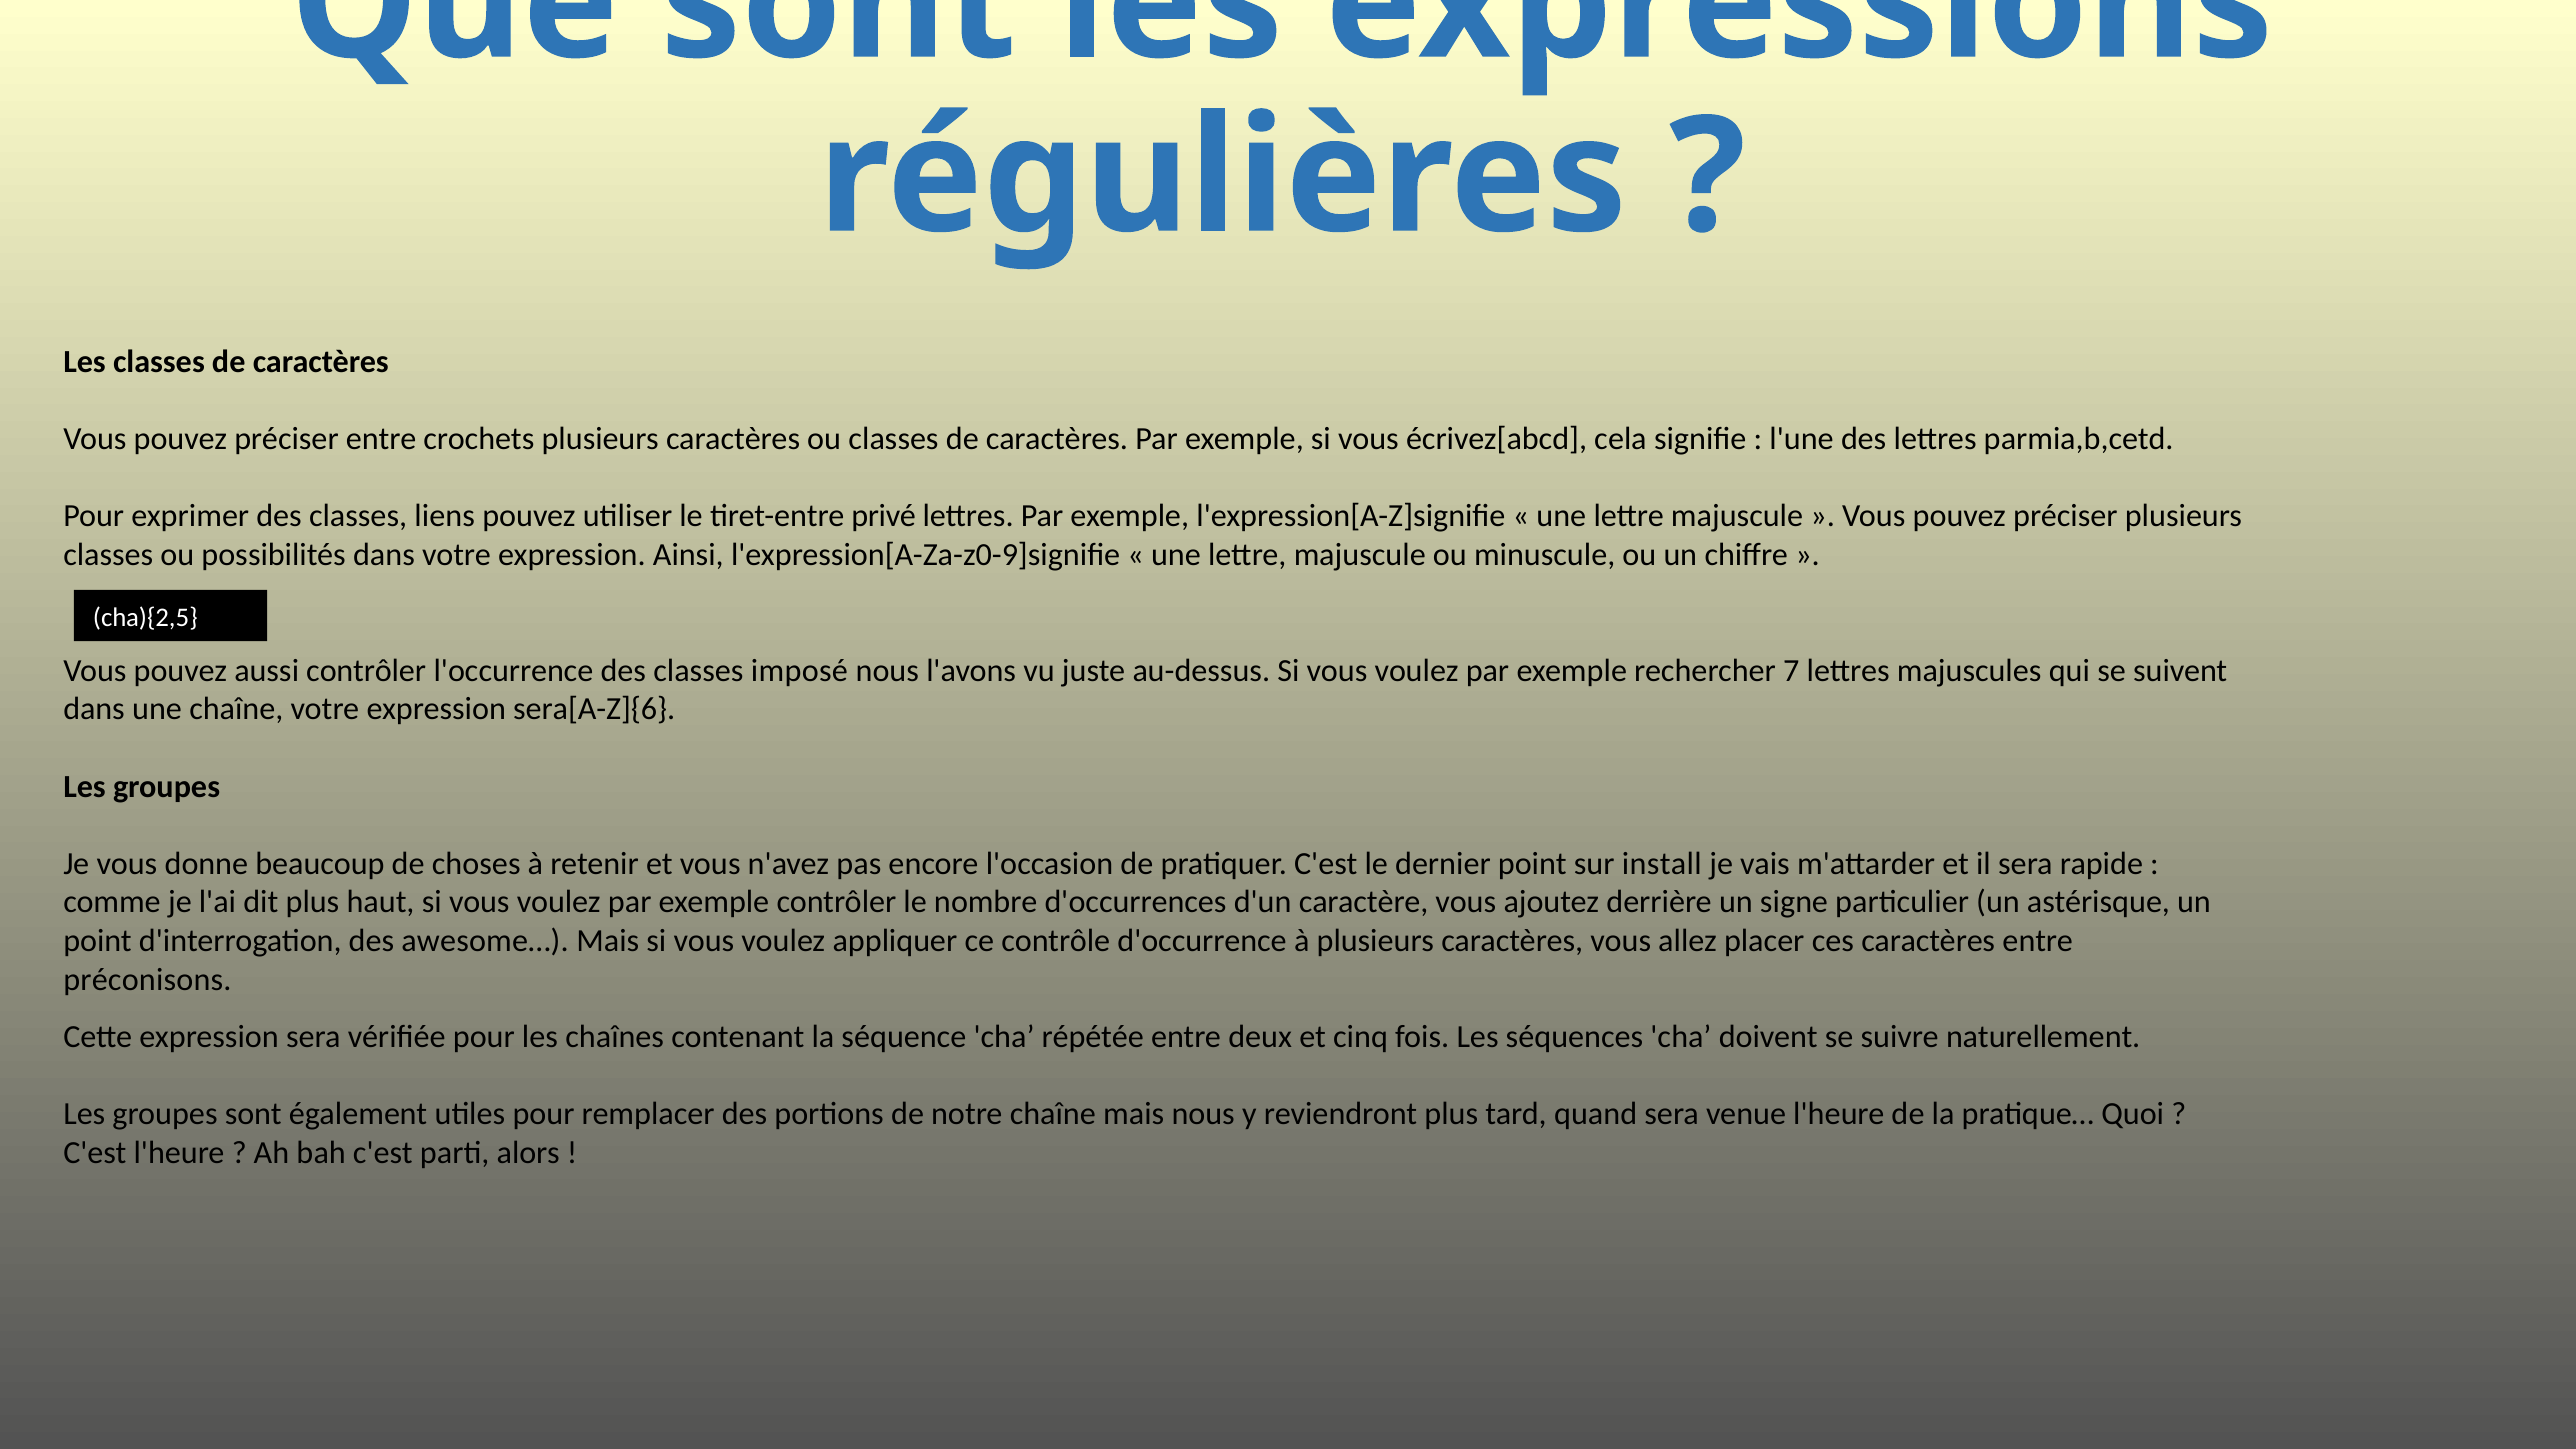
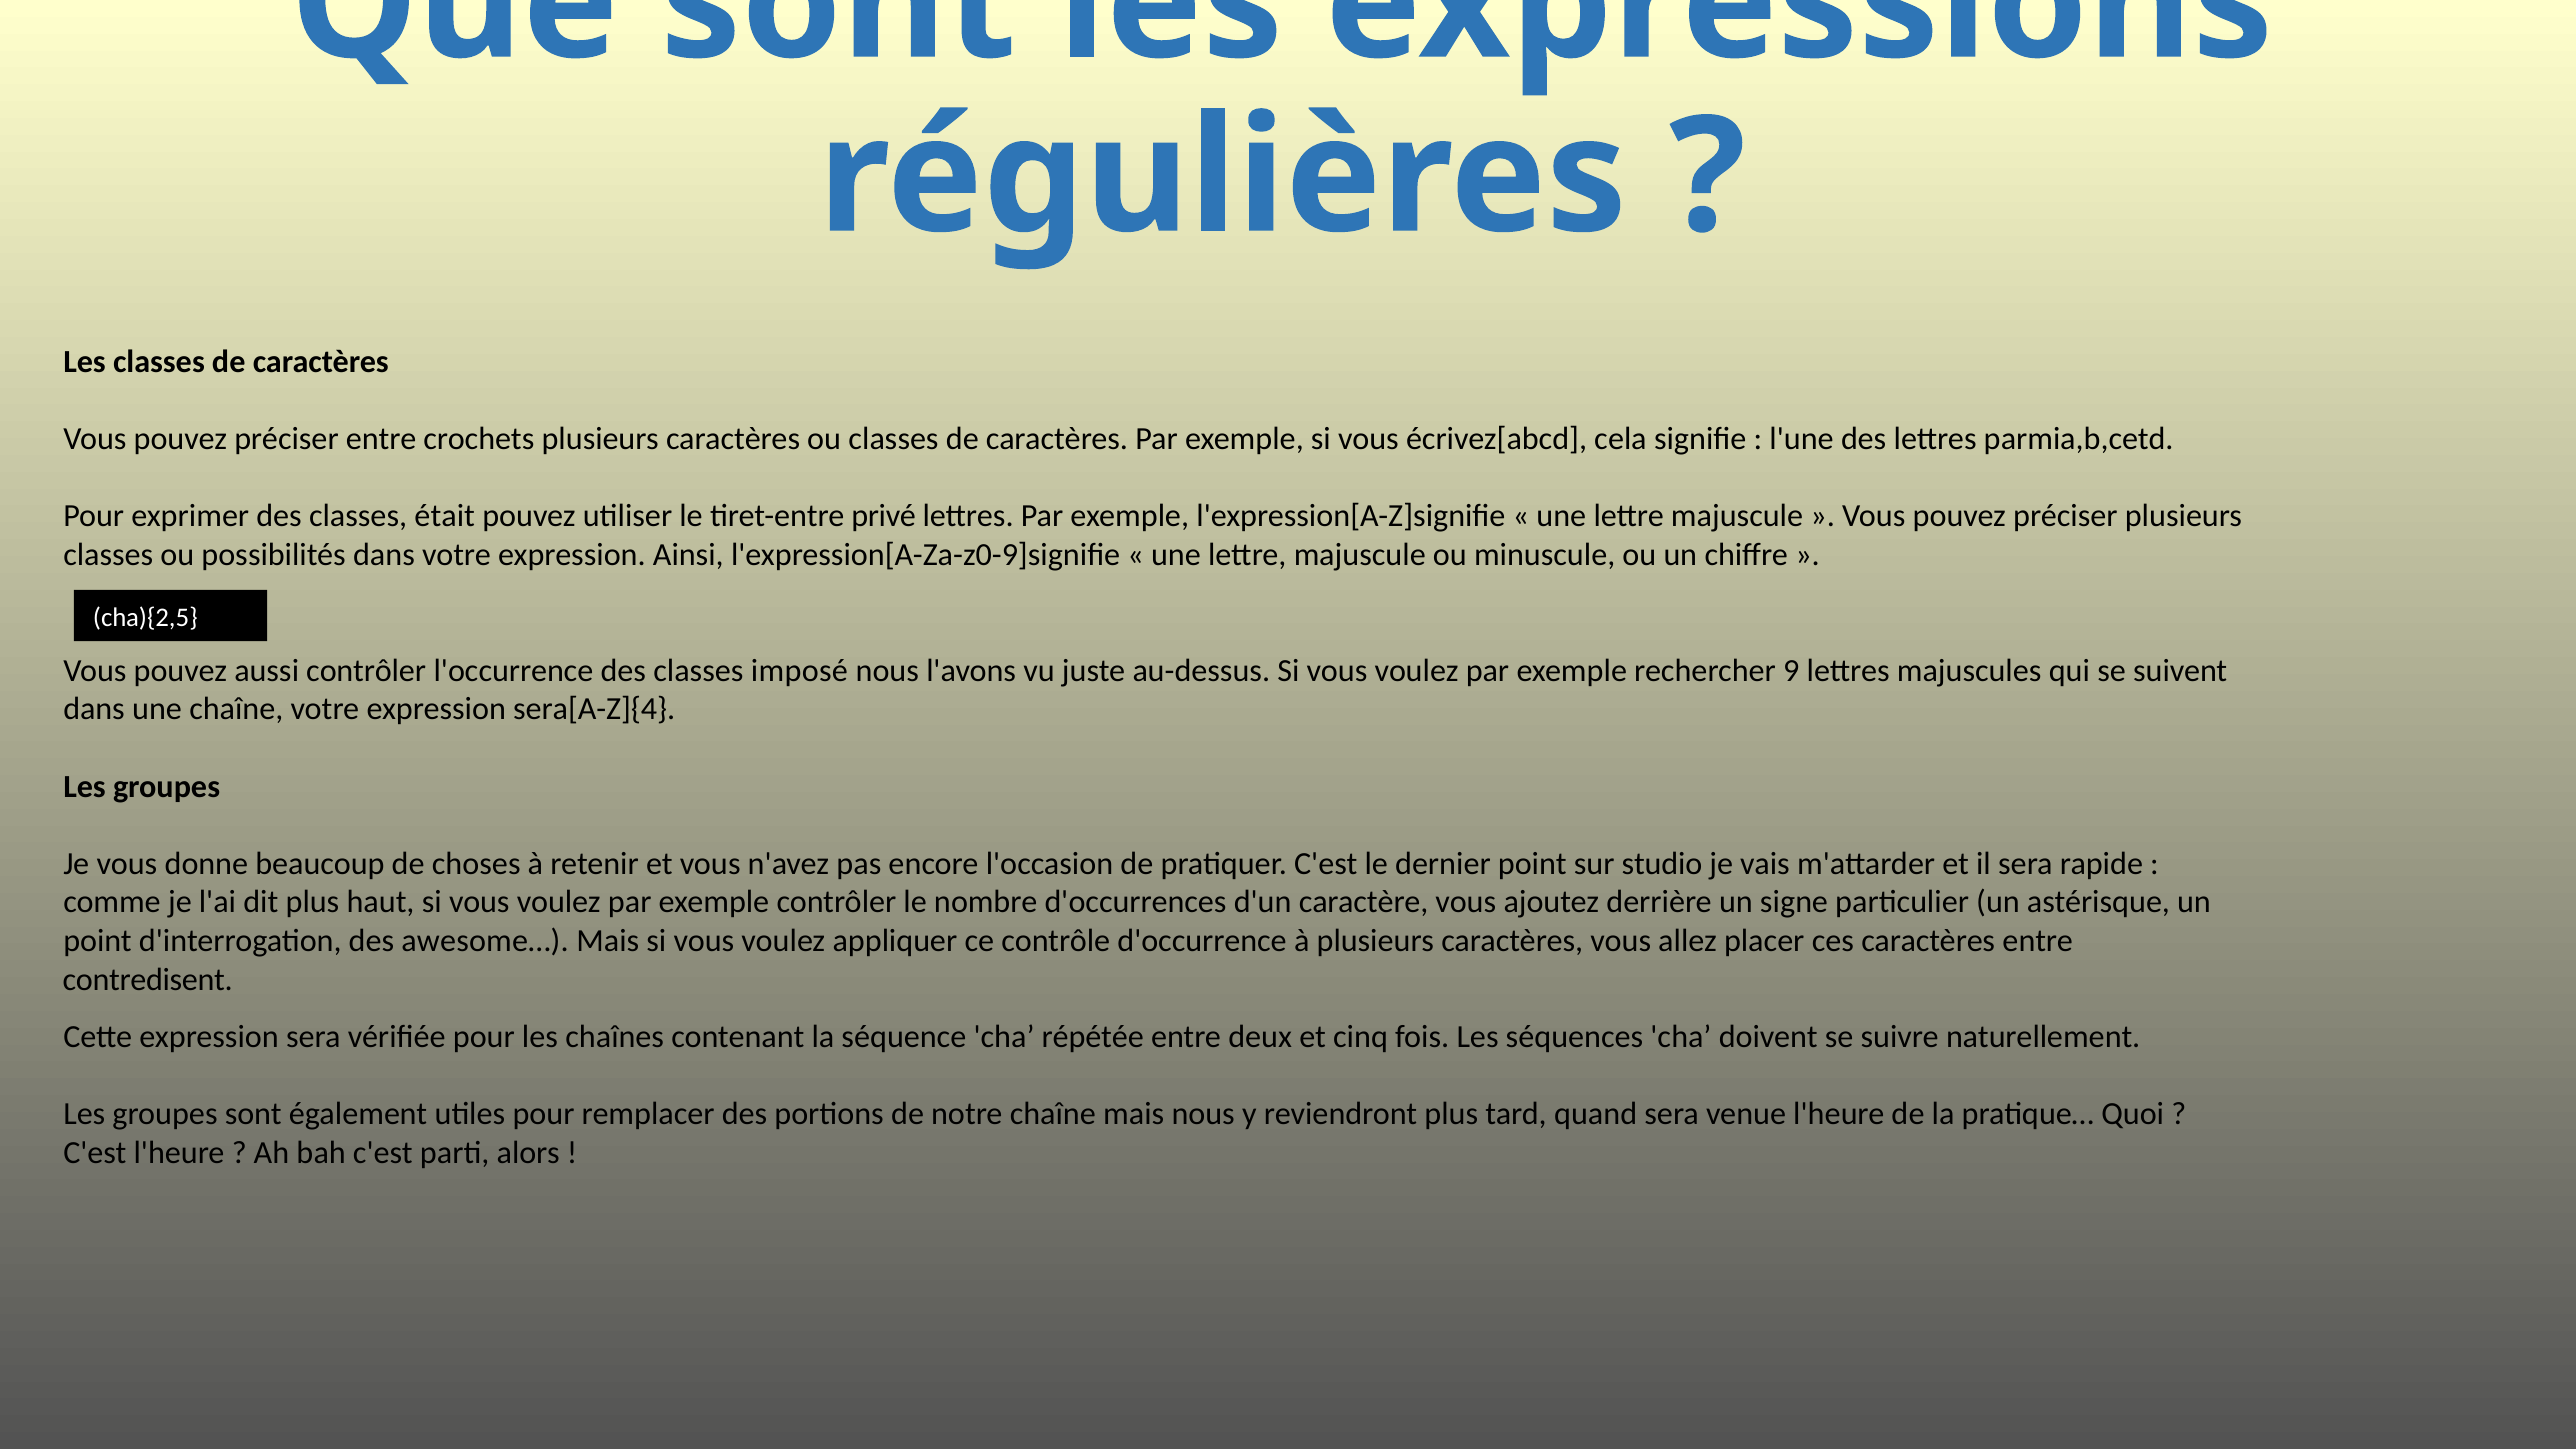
liens: liens -> était (445, 516)
7: 7 -> 9 (1791, 671)
sera[A-Z]{6: sera[A-Z]{6 -> sera[A-Z]{4 (594, 709)
install: install -> studio (1662, 864)
préconisons: préconisons -> contredisent (148, 980)
